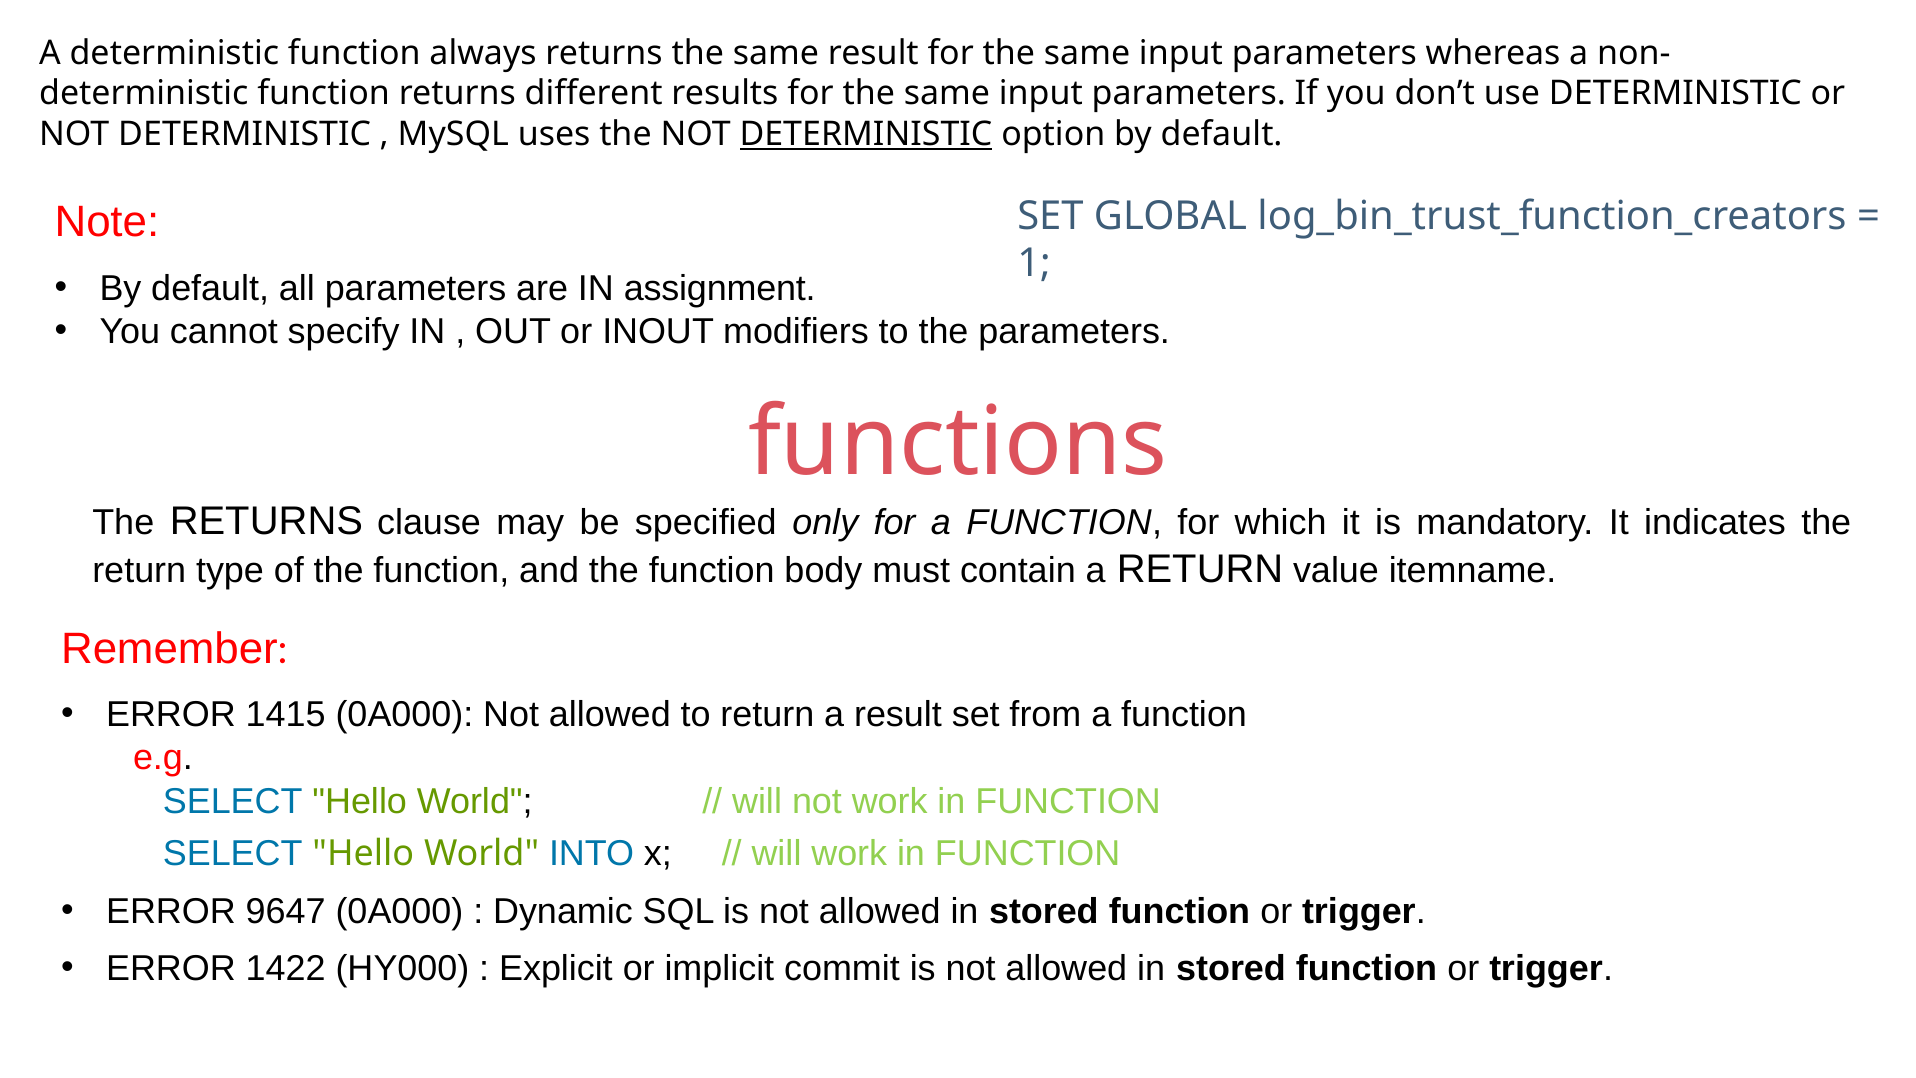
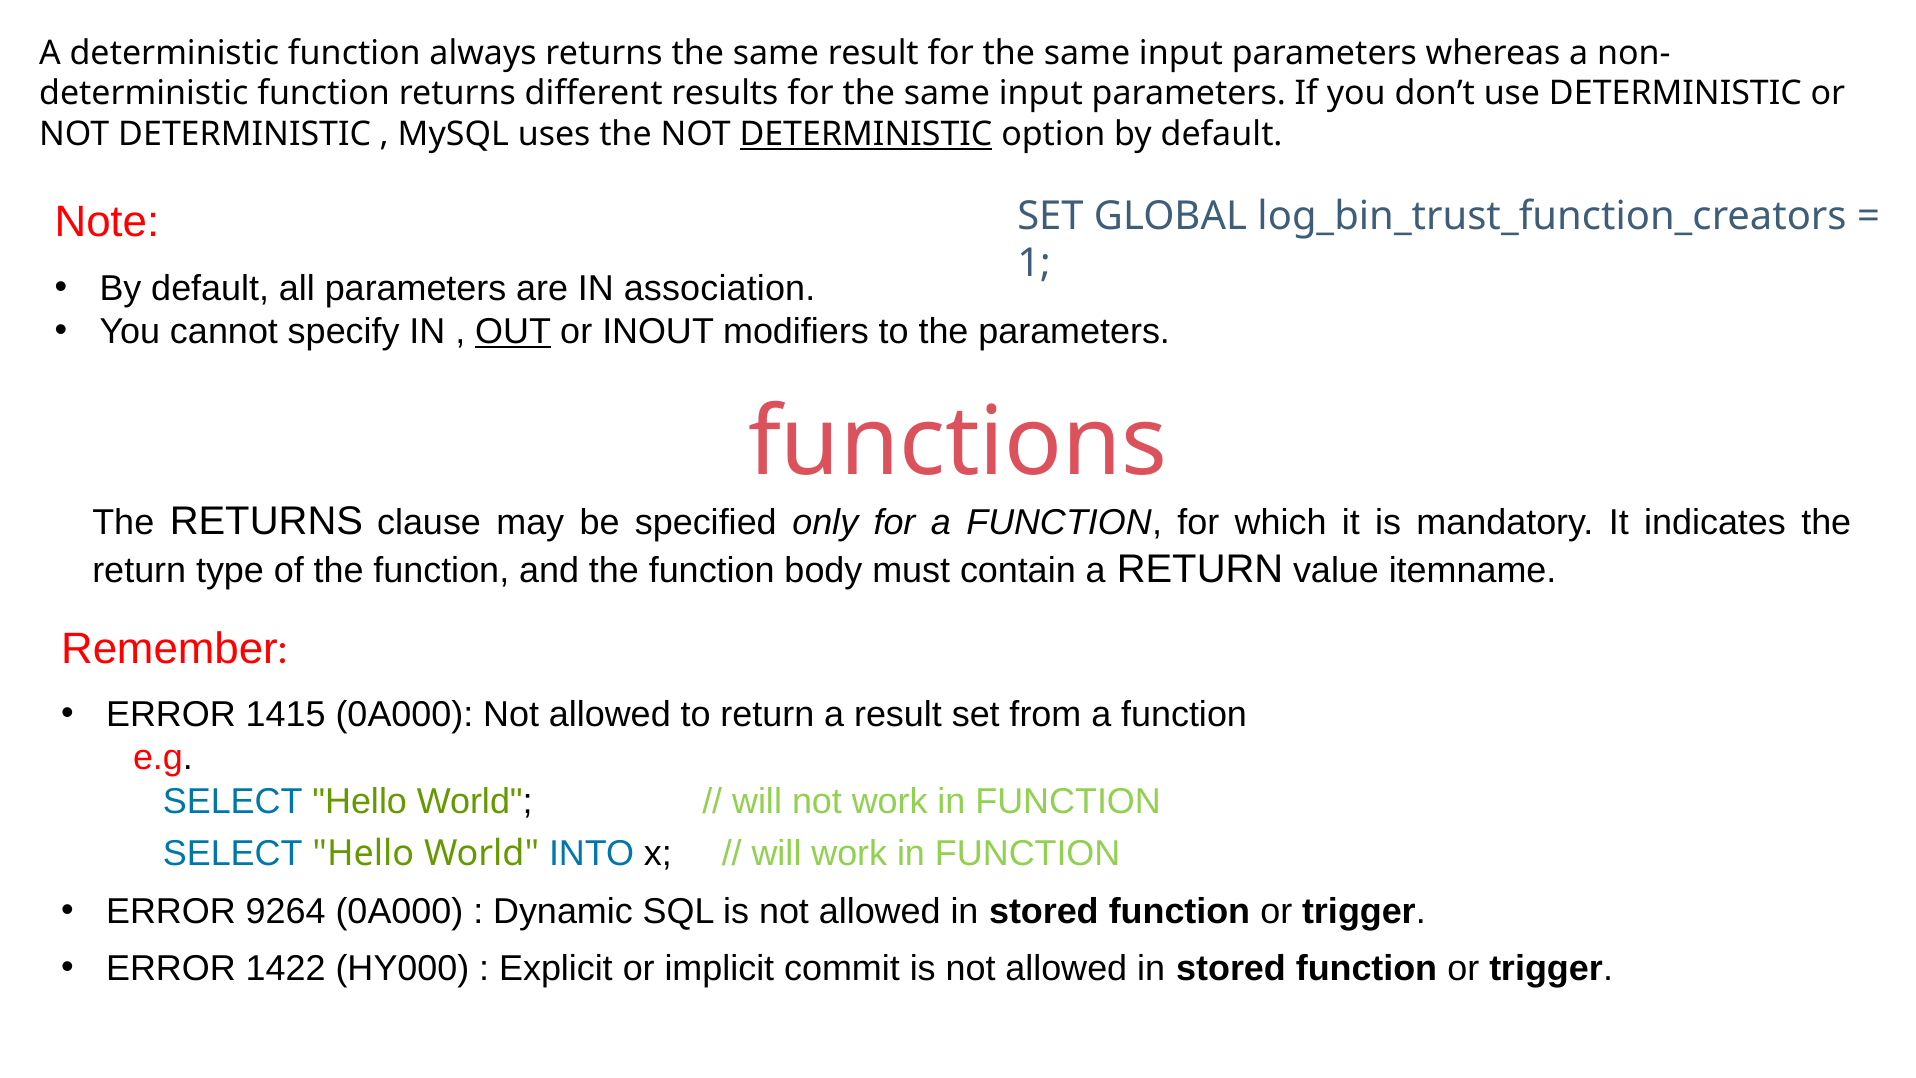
assignment: assignment -> association (720, 288)
OUT underline: none -> present (513, 331)
9647: 9647 -> 9264 (286, 911)
